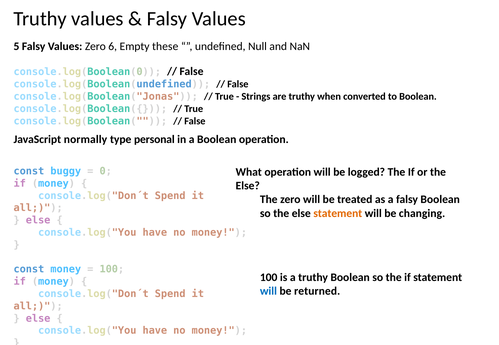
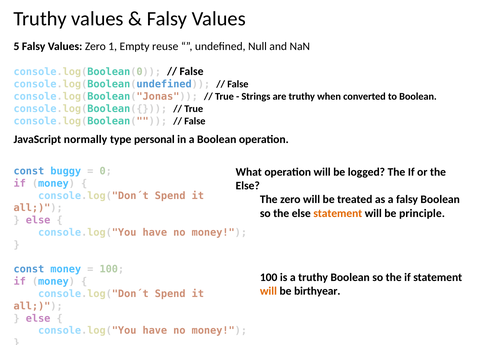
6: 6 -> 1 (113, 47)
these: these -> reuse (165, 47)
changing: changing -> principle (422, 214)
will colour: blue -> orange (268, 291)
returned: returned -> birthyear (317, 291)
